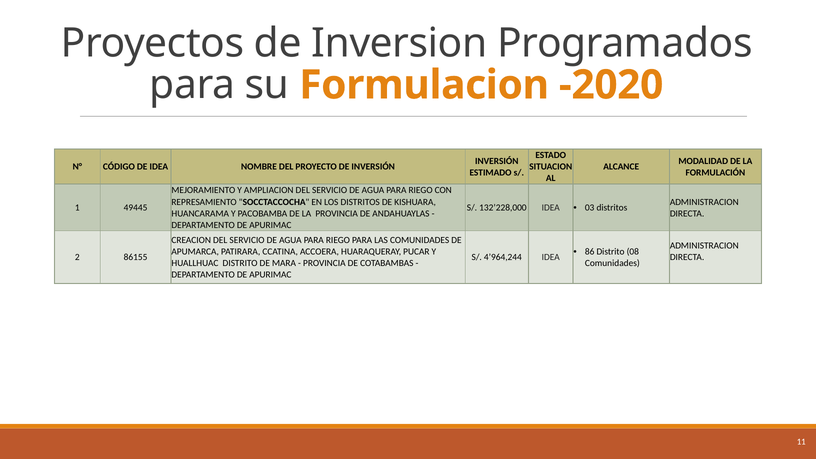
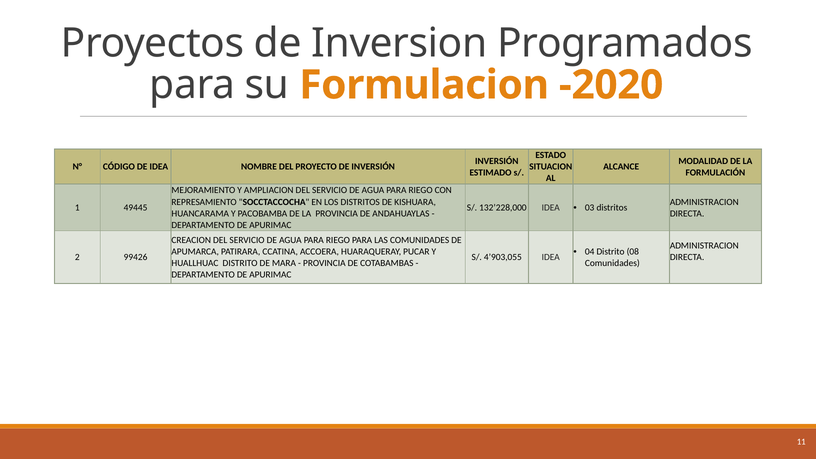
86: 86 -> 04 (590, 252)
86155: 86155 -> 99426 (136, 257)
4’964,244: 4’964,244 -> 4’903,055 (503, 257)
